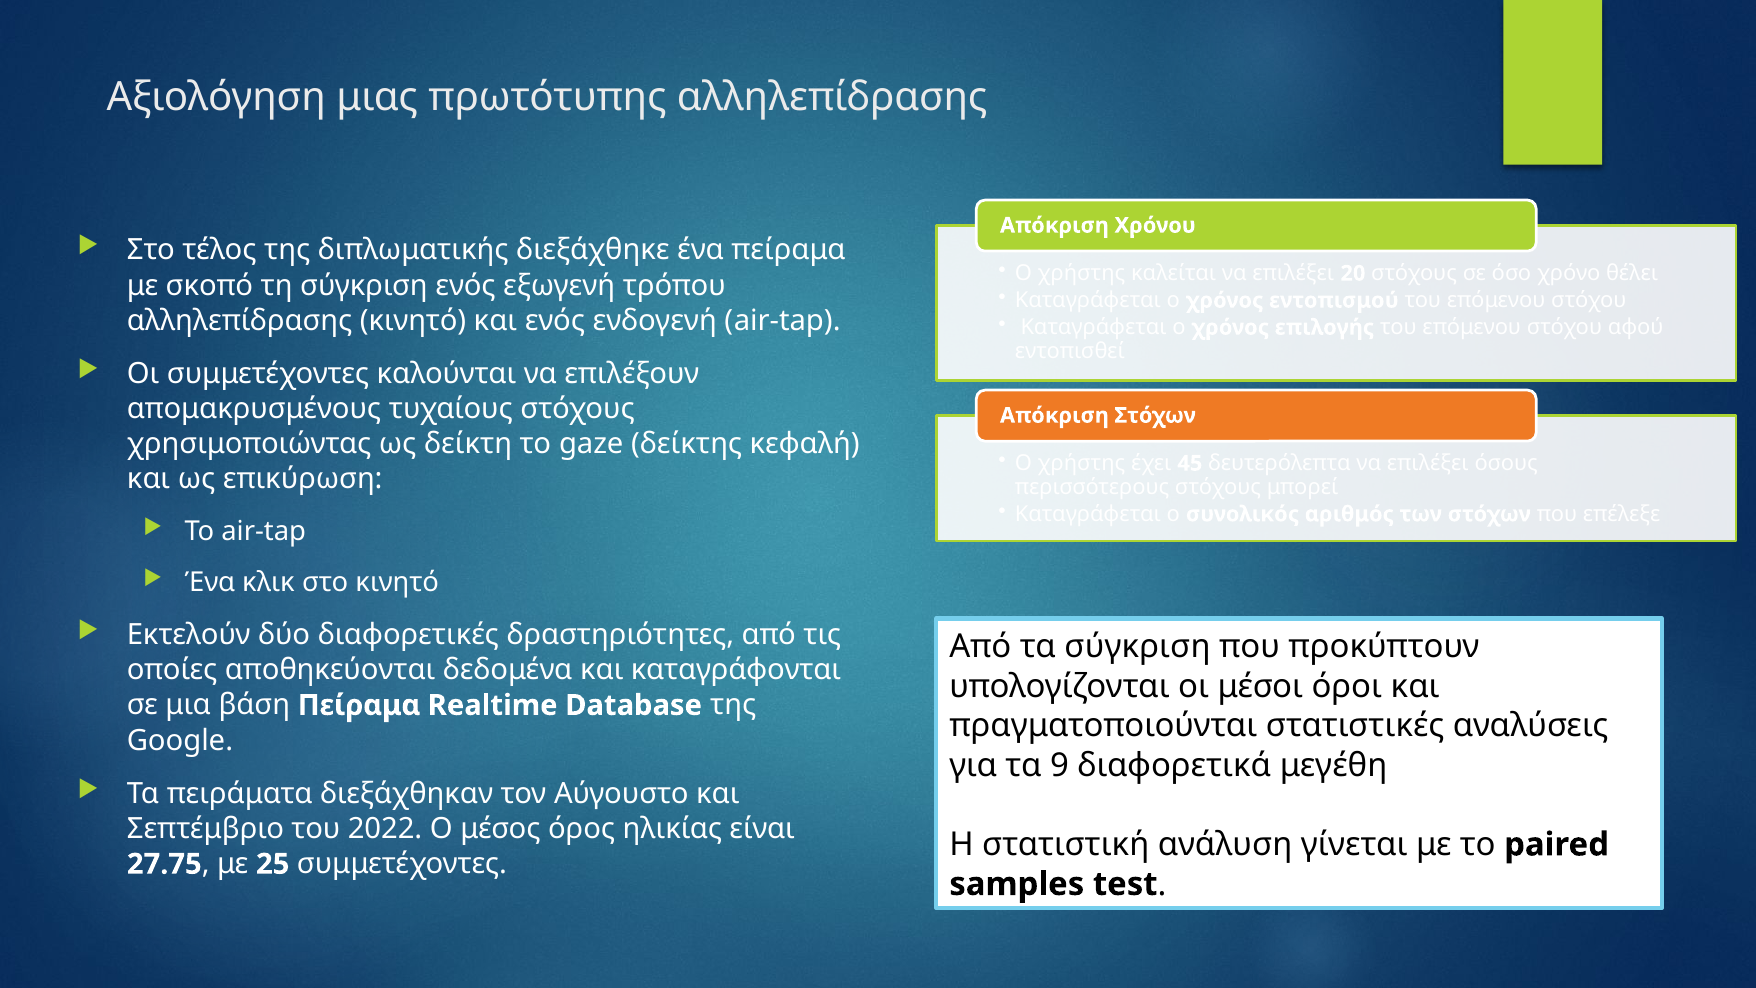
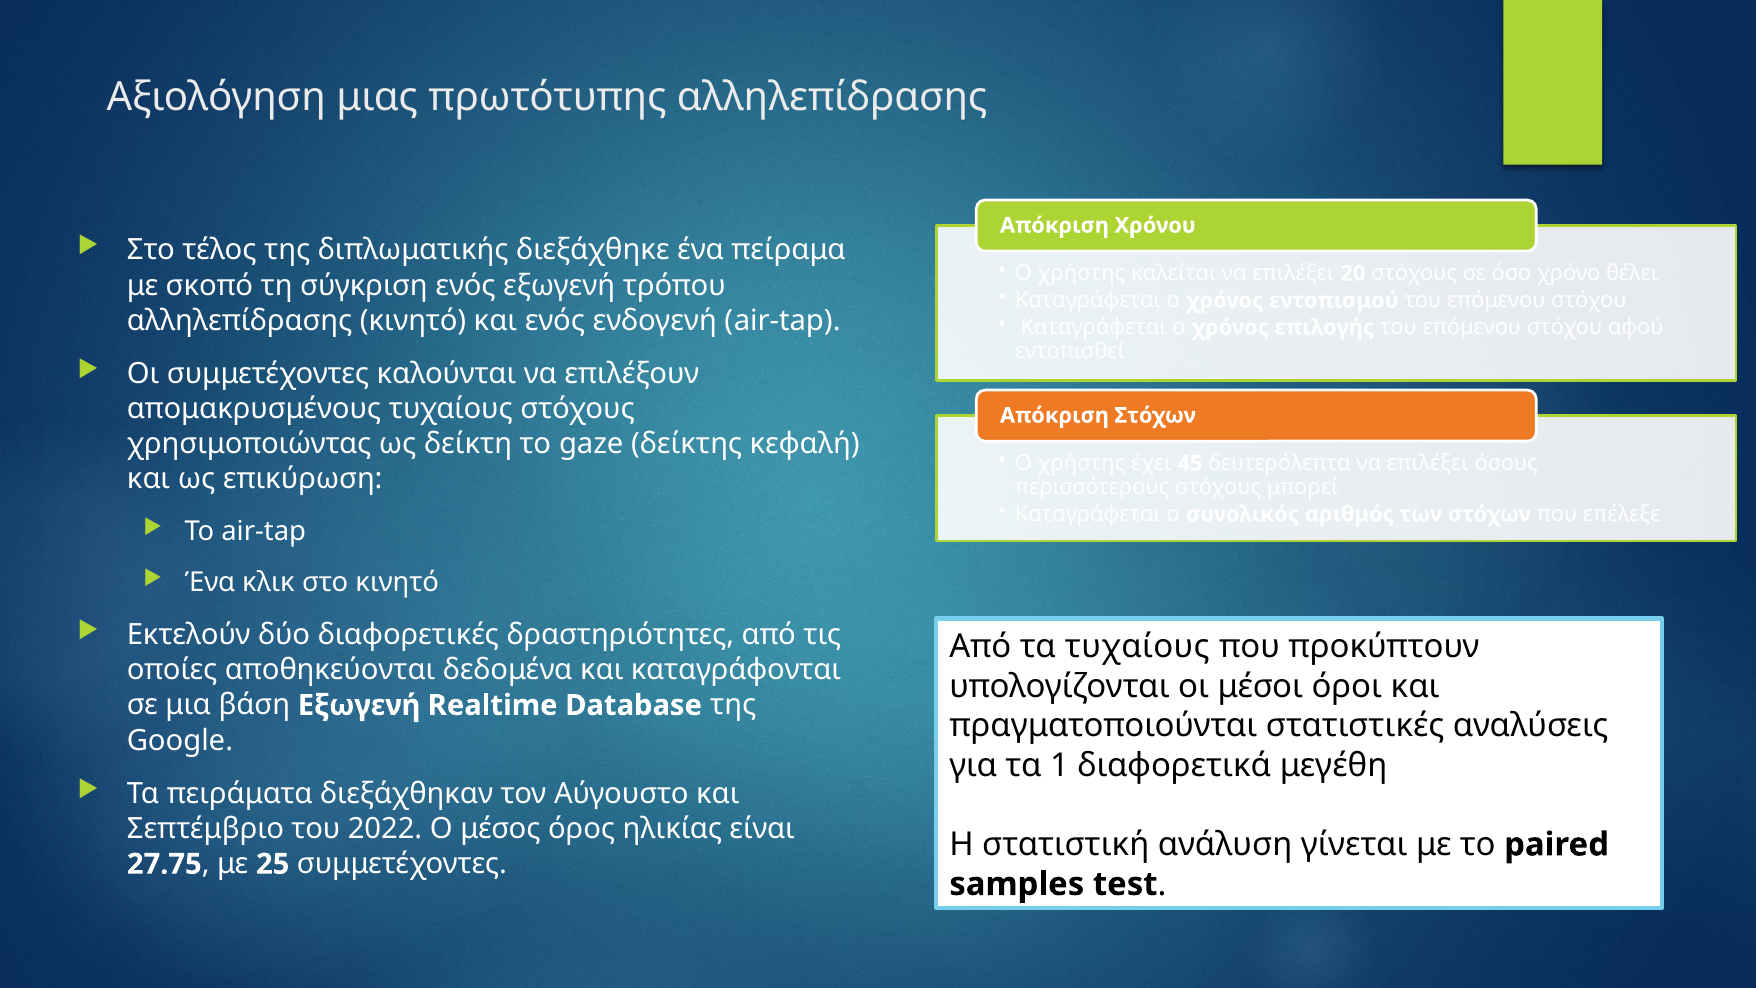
τα σύγκριση: σύγκριση -> τυχαίους (1137, 647)
βάση Πείραμα: Πείραμα -> Εξωγενή (359, 705)
9: 9 -> 1 (1059, 765)
